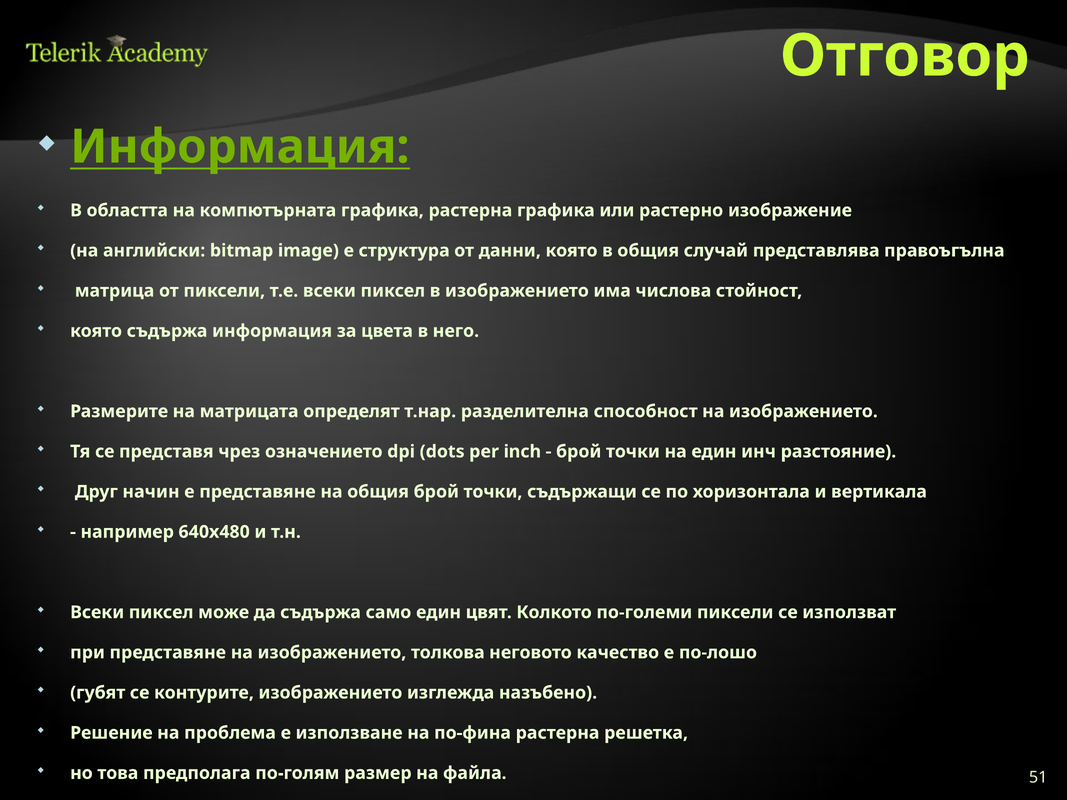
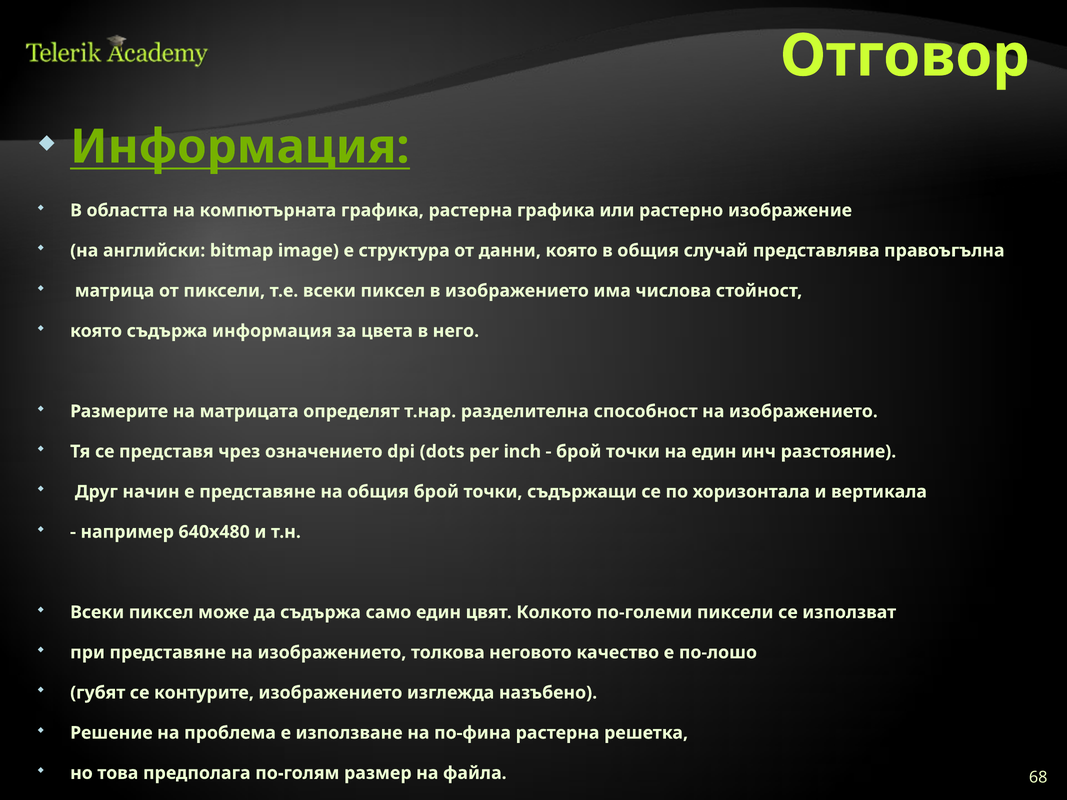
51: 51 -> 68 (1038, 778)
